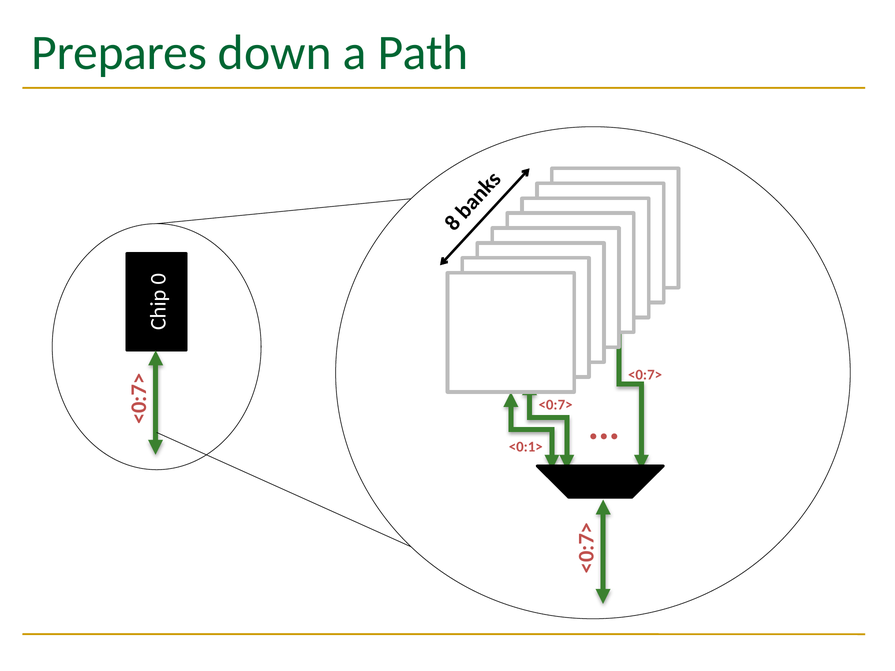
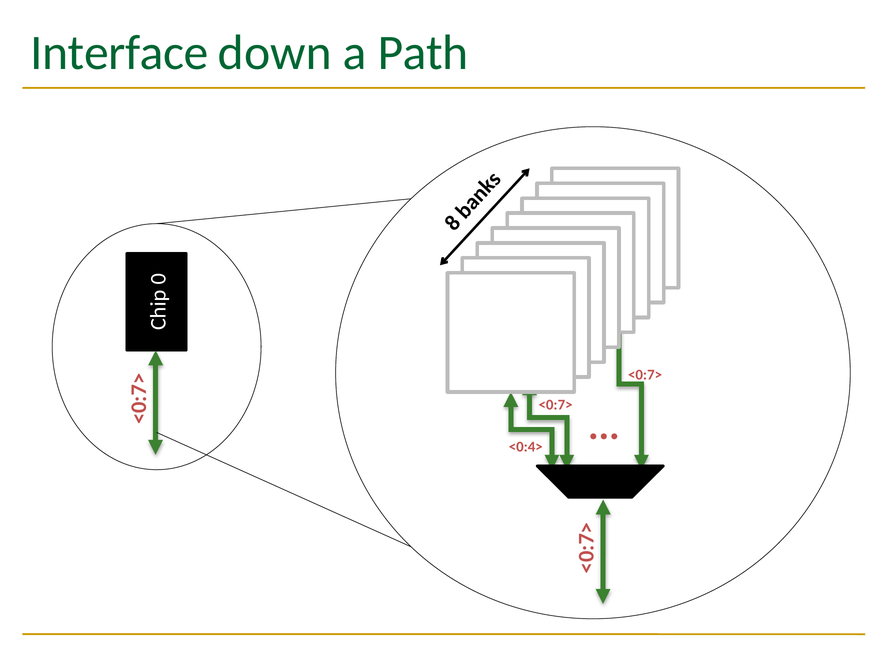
Prepares: Prepares -> Interface (119, 53)
<0:1>: <0:1> -> <0:4> (526, 447)
